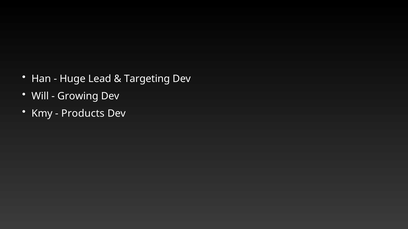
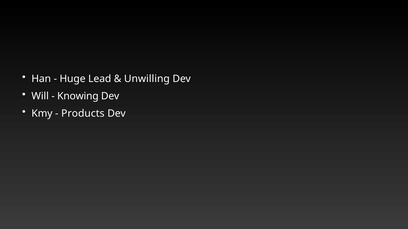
Targeting: Targeting -> Unwilling (147, 79)
Growing: Growing -> Knowing (78, 96)
